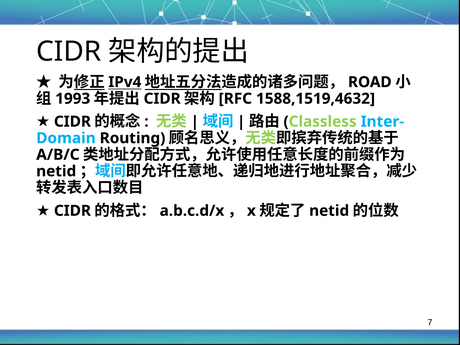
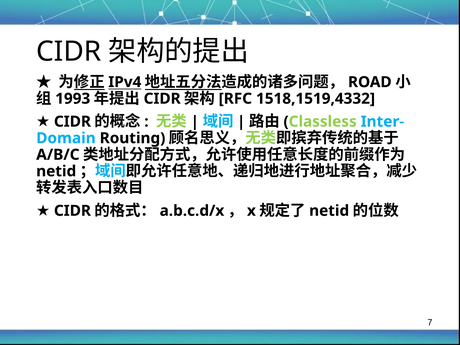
1588,1519,4632: 1588,1519,4632 -> 1518,1519,4332 (316, 99)
